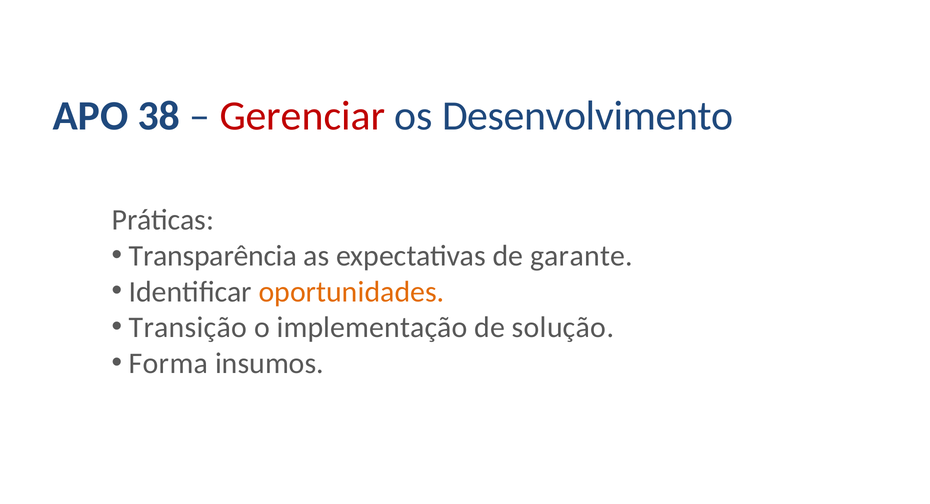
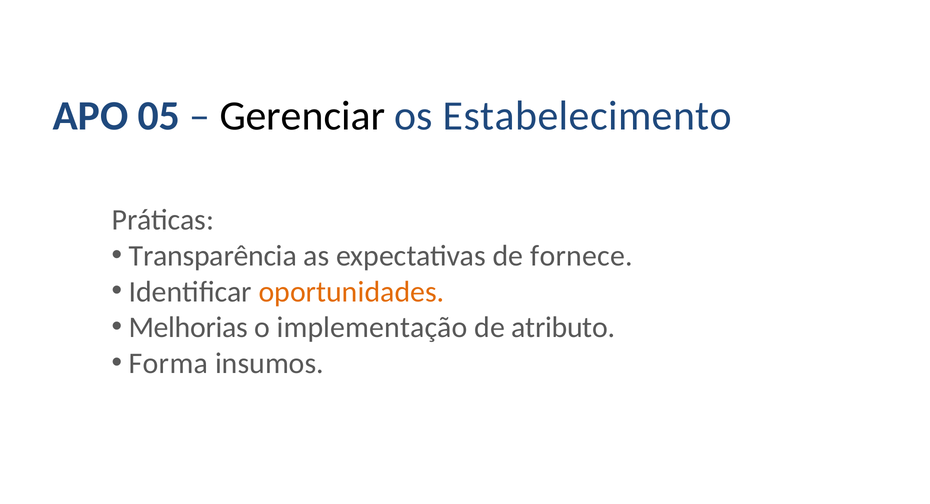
38: 38 -> 05 (159, 116)
Gerenciar colour: red -> black (302, 116)
Desenvolvimento: Desenvolvimento -> Estabelecimento (587, 116)
garante: garante -> fornece (581, 256)
Transição: Transição -> Melhorias (188, 328)
solução: solução -> atributo (563, 328)
